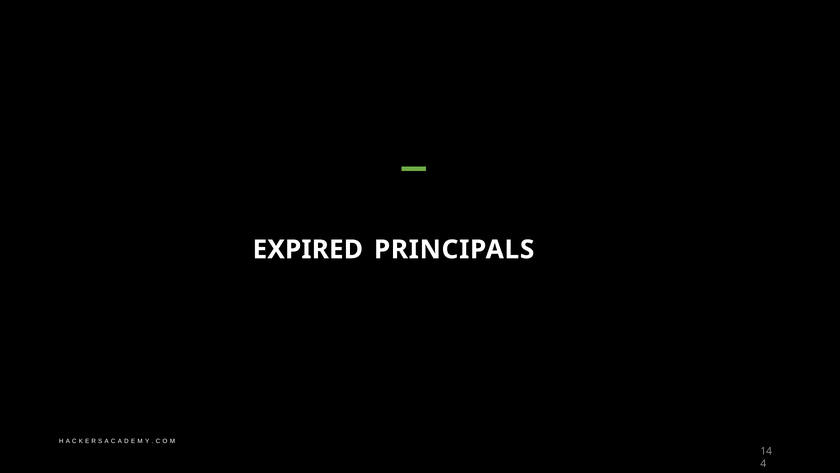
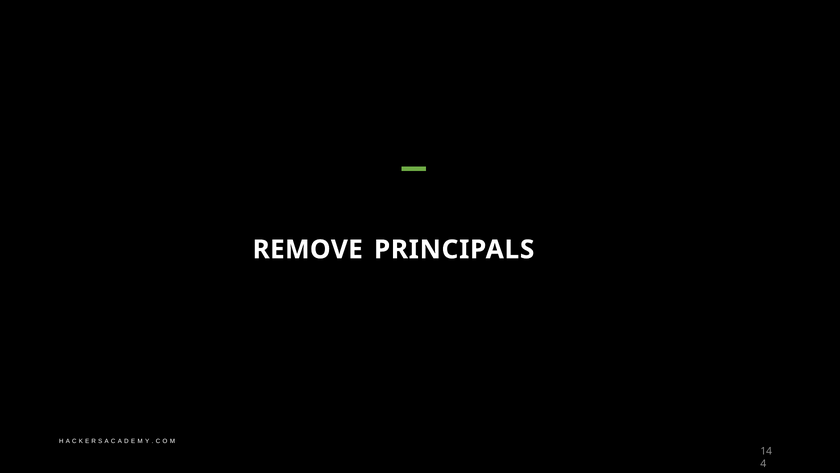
EXPIRED: EXPIRED -> REMOVE (308, 249)
